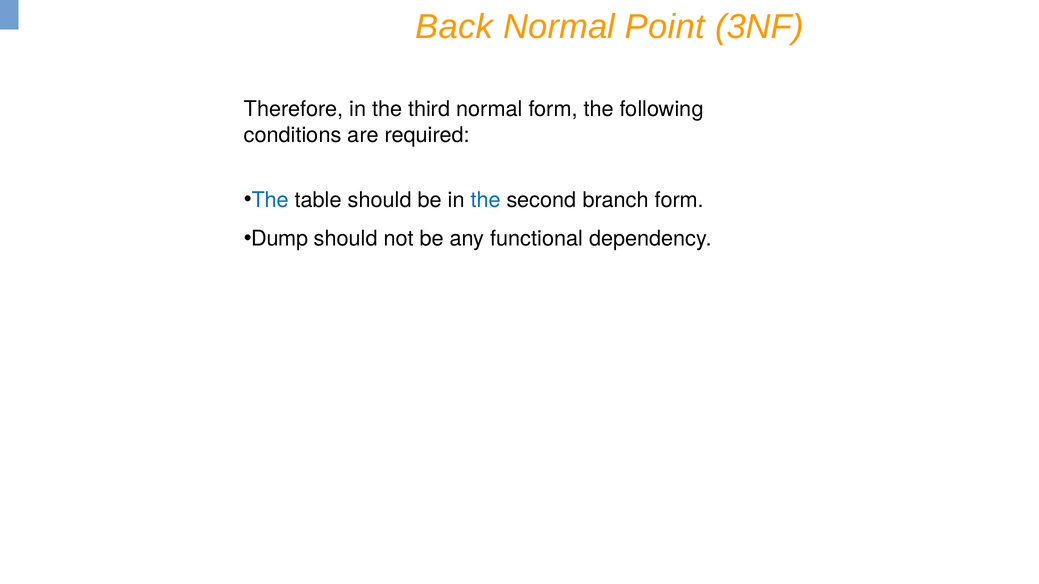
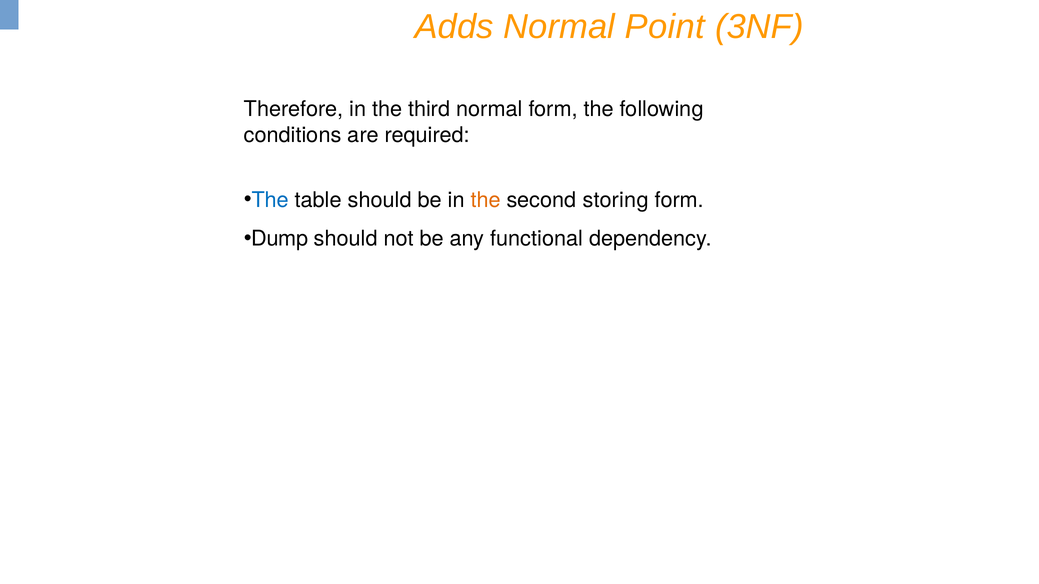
Back: Back -> Adds (454, 27)
the colour: blue -> orange (486, 200)
branch: branch -> storing (616, 200)
